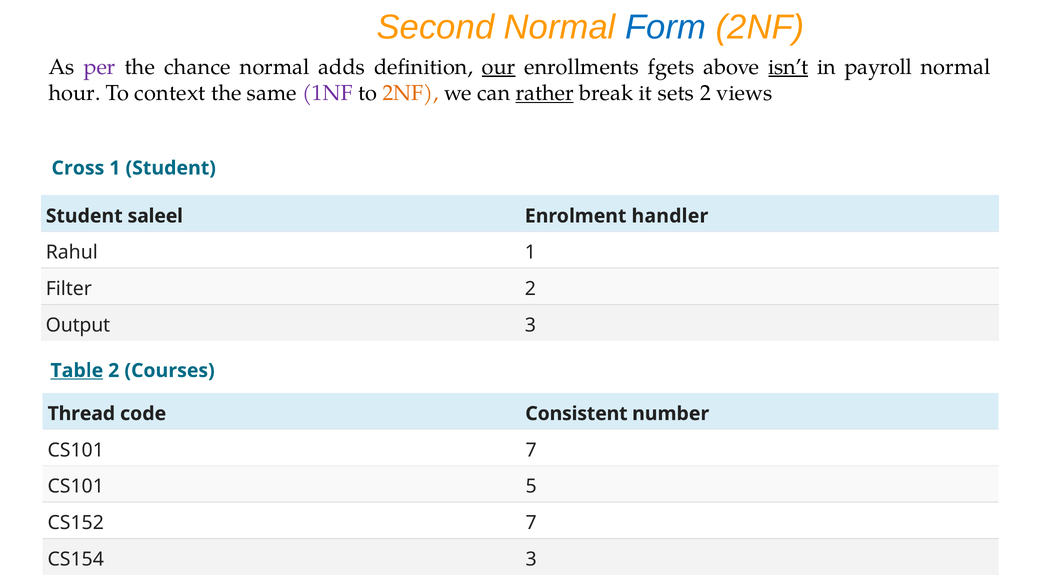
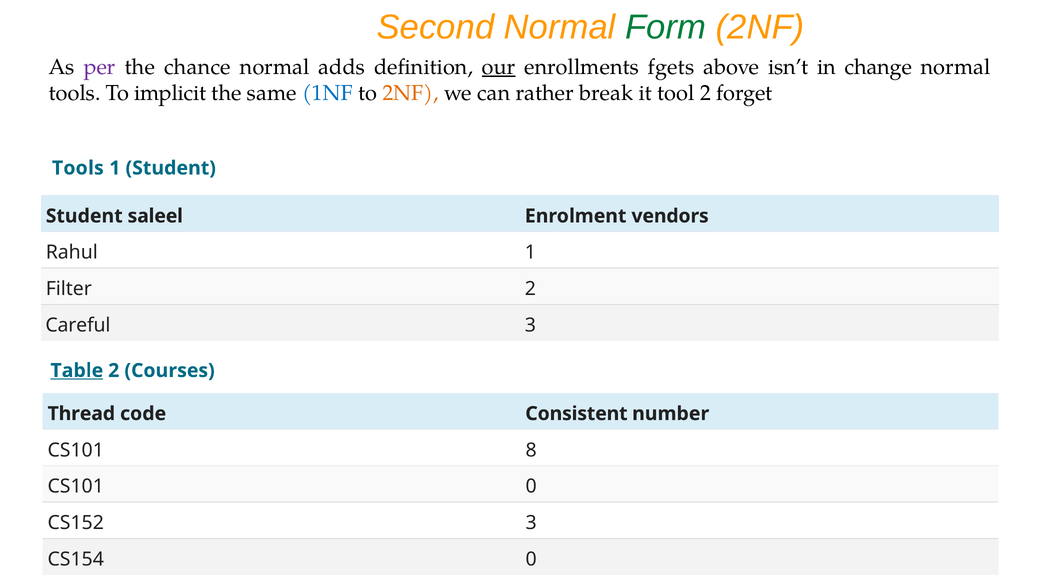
Form colour: blue -> green (666, 27)
isn’t underline: present -> none (788, 67)
payroll: payroll -> change (878, 67)
hour: hour -> tools (75, 93)
context: context -> implicit (170, 93)
1NF colour: purple -> blue (327, 93)
rather underline: present -> none (545, 93)
sets: sets -> tool (676, 93)
views: views -> forget (744, 93)
Cross: Cross -> Tools (78, 168)
handler: handler -> vendors (670, 216)
Output: Output -> Careful (78, 325)
CS101 7: 7 -> 8 (531, 450)
CS101 5: 5 -> 0 (531, 486)
CS152 7: 7 -> 3 (531, 523)
CS154 3: 3 -> 0 (531, 559)
